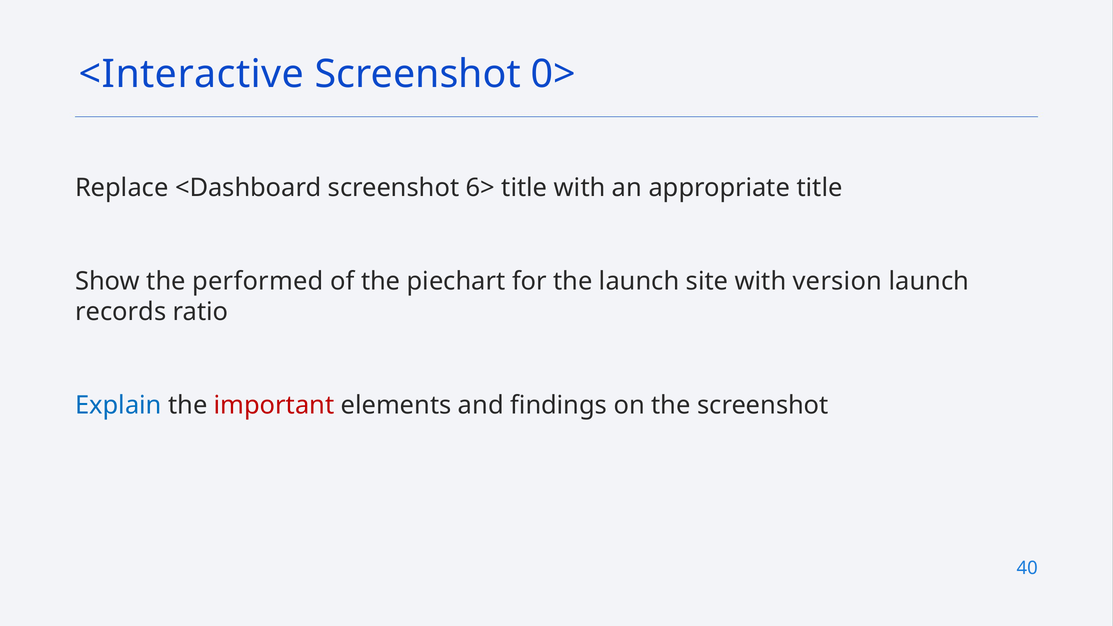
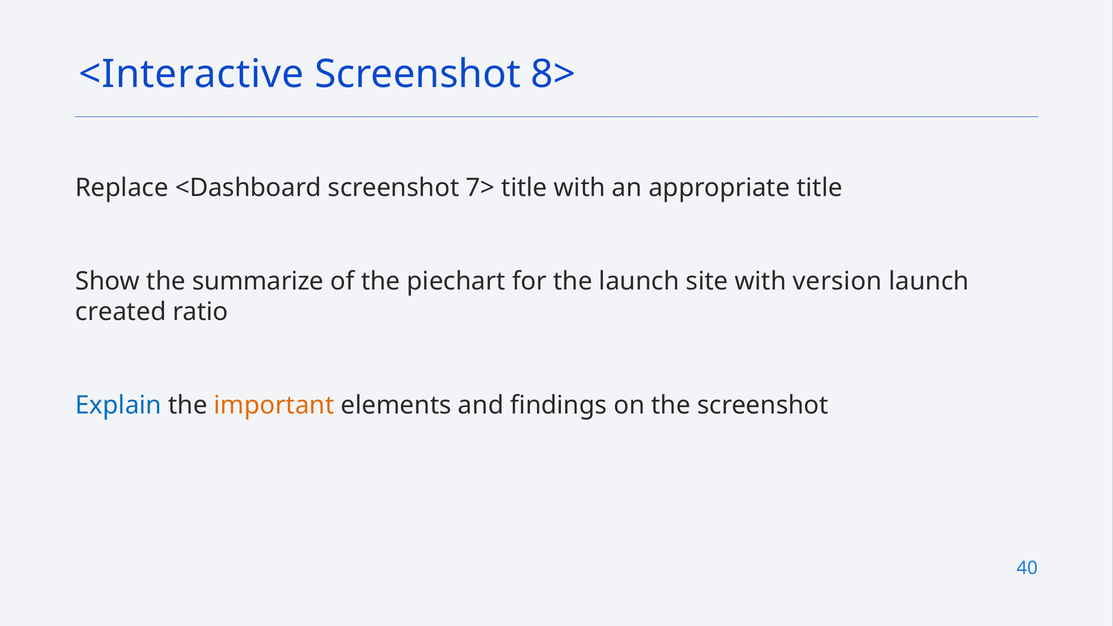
0>: 0> -> 8> (553, 74)
6>: 6> -> 7> (480, 188)
performed: performed -> summarize (258, 281)
records: records -> created (121, 312)
important colour: red -> orange (274, 406)
